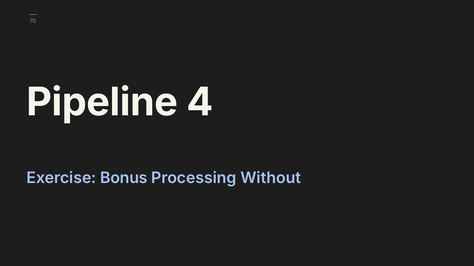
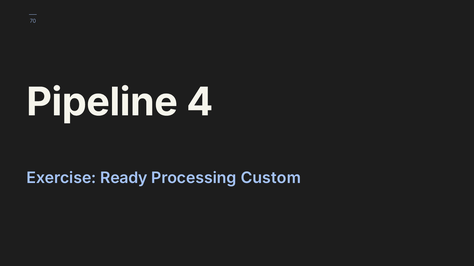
Bonus: Bonus -> Ready (124, 178)
Without: Without -> Custom (271, 178)
